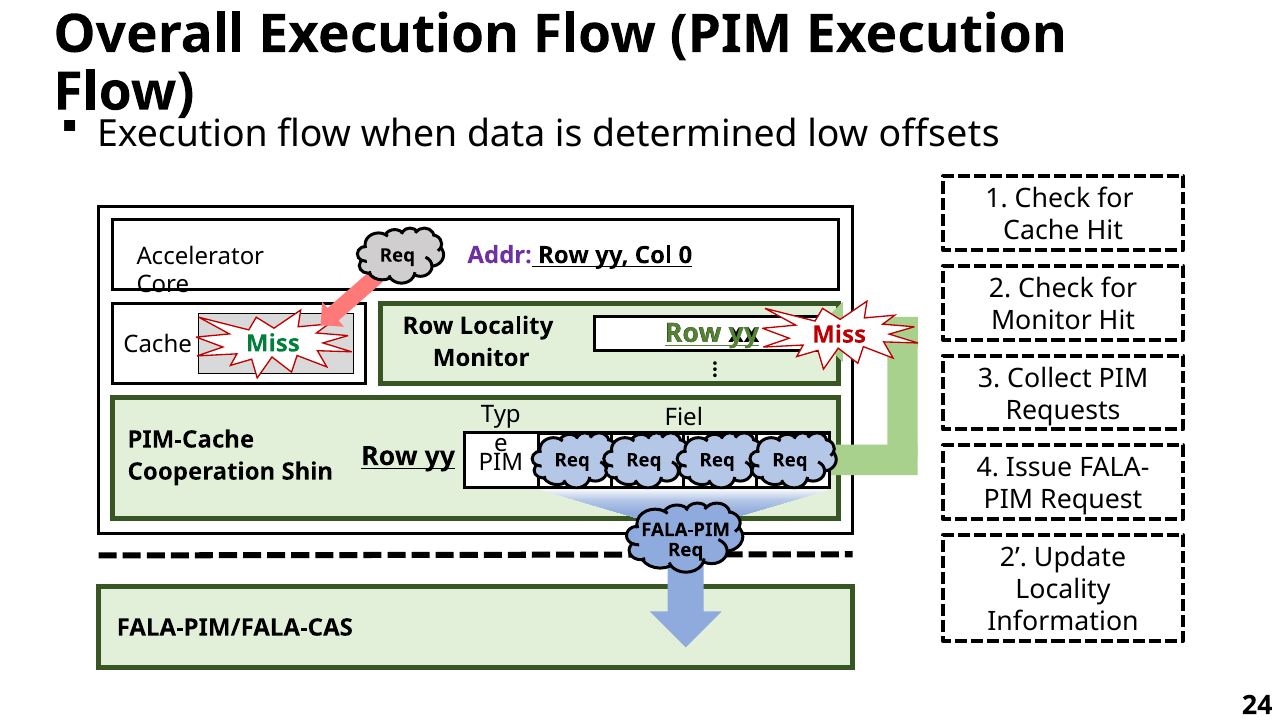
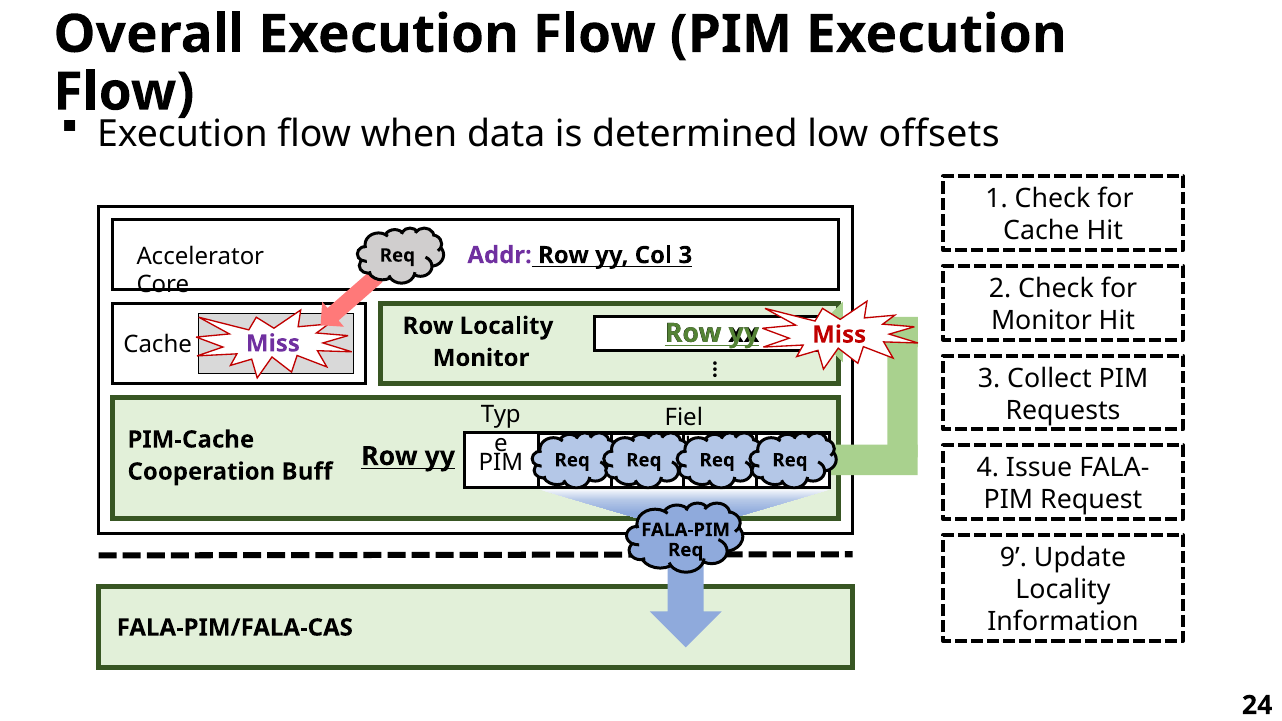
Col 0: 0 -> 3 (685, 255)
Miss colour: green -> purple (273, 344)
Shin: Shin -> Buff (307, 472)
2: 2 -> 9 (1013, 558)
